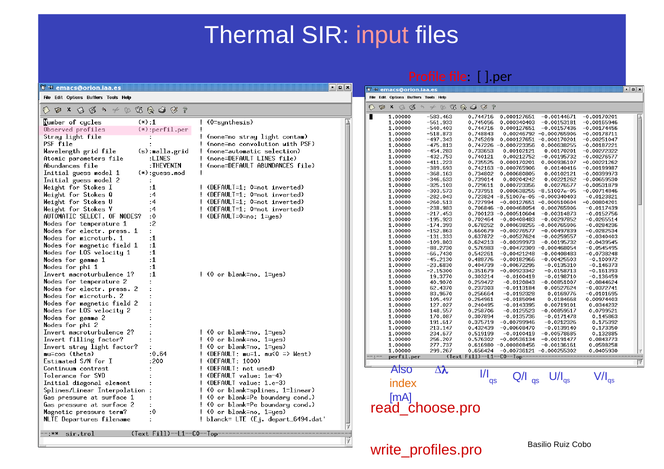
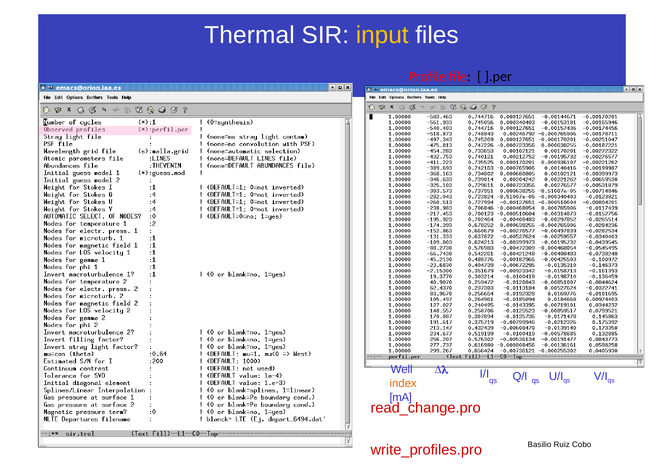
input colour: pink -> yellow (382, 35)
Also: Also -> Well (402, 370)
read_choose.pro: read_choose.pro -> read_change.pro (426, 408)
